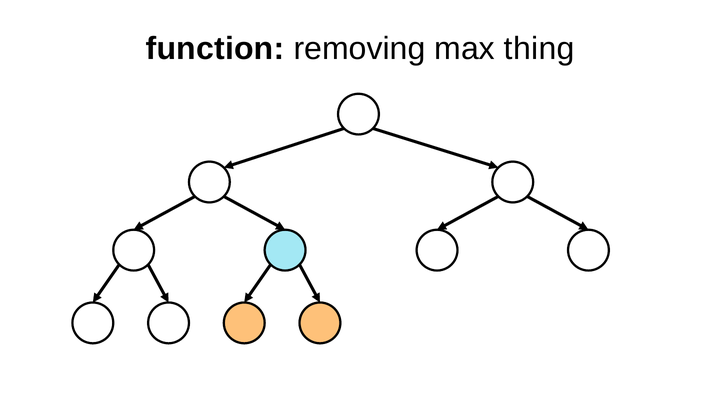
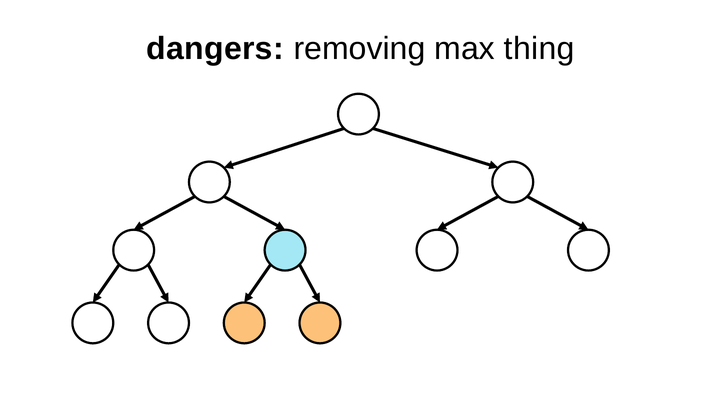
function: function -> dangers (215, 49)
